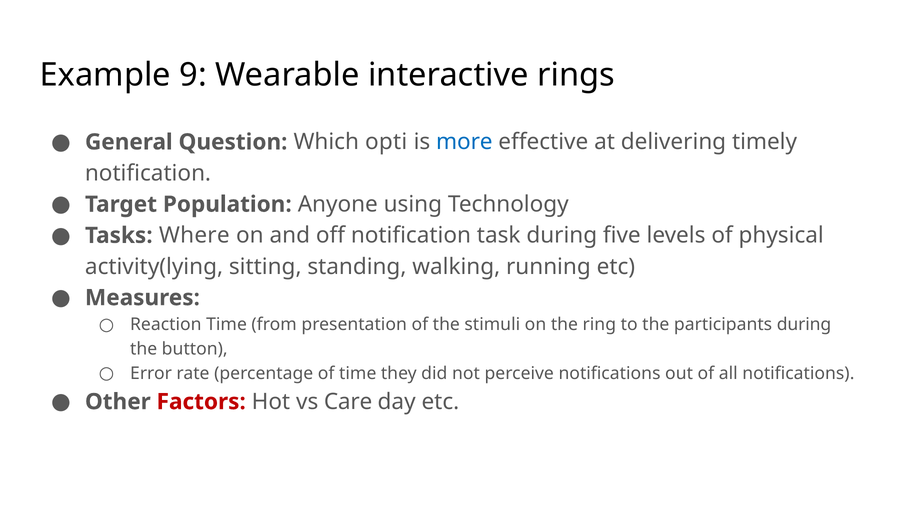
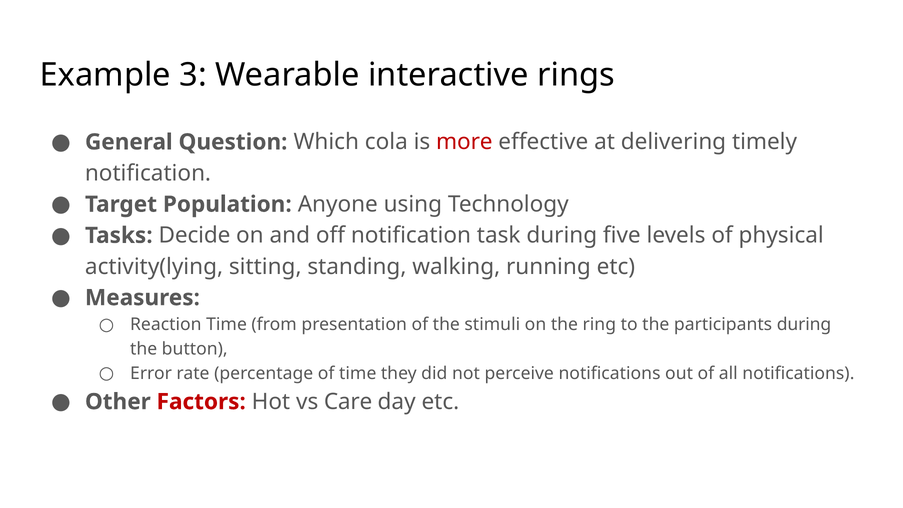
9: 9 -> 3 (193, 75)
opti: opti -> cola (386, 142)
more colour: blue -> red (464, 142)
Where: Where -> Decide (194, 235)
